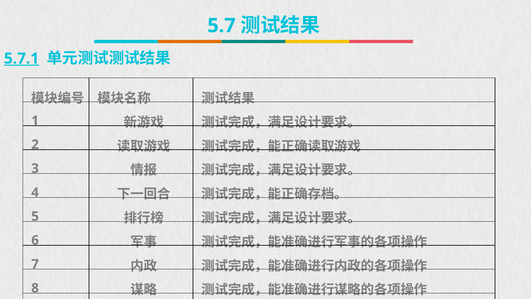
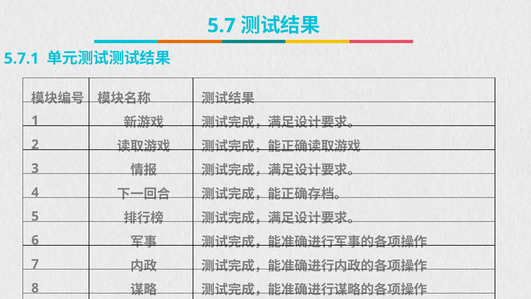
5.7.1 underline: present -> none (22, 58)
